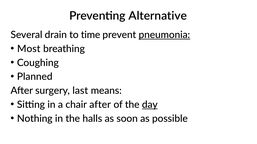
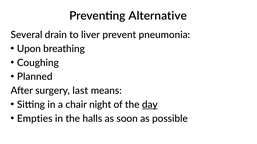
time: time -> liver (91, 35)
pneumonia underline: present -> none (164, 35)
Most: Most -> Upon (29, 49)
chair after: after -> night (100, 105)
Nothing: Nothing -> Empties (35, 119)
